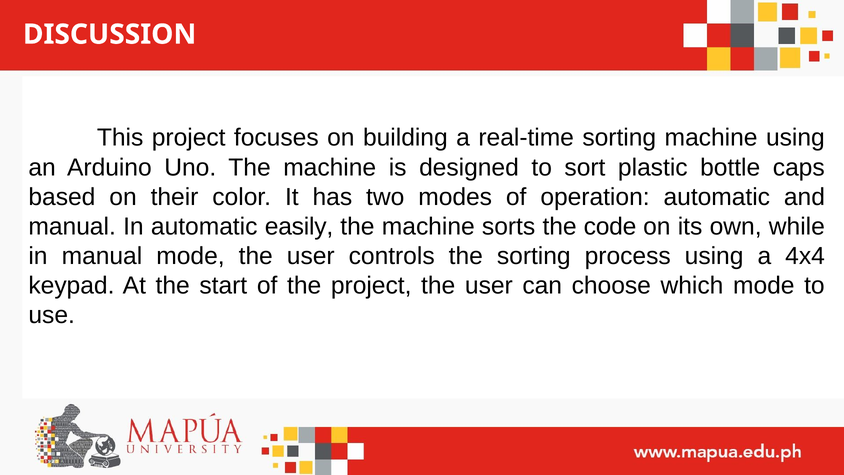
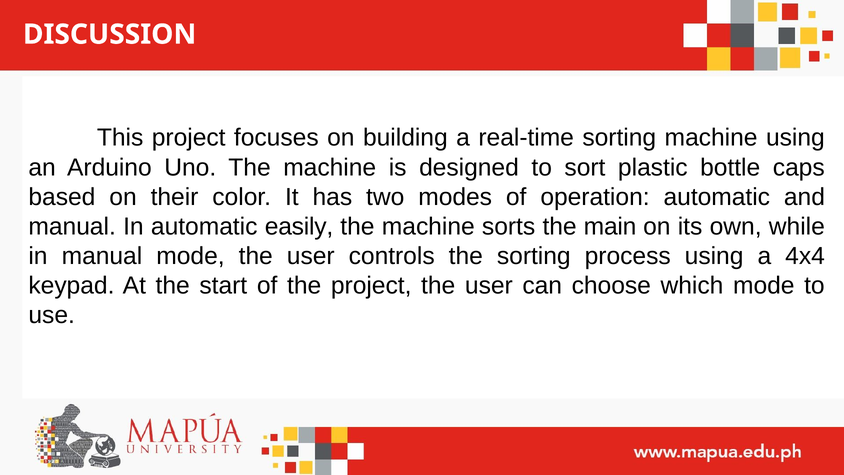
code: code -> main (610, 226)
